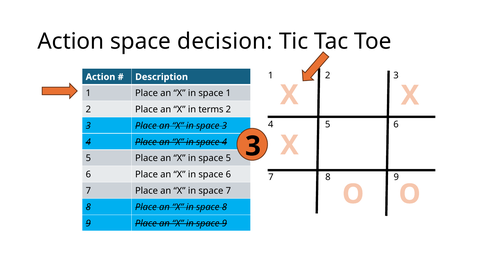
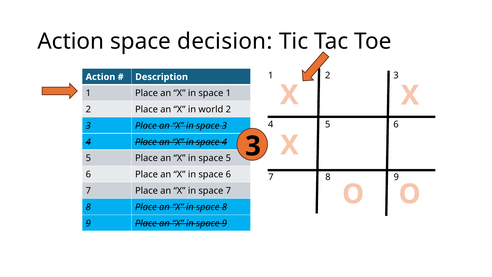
terms: terms -> world (211, 109)
